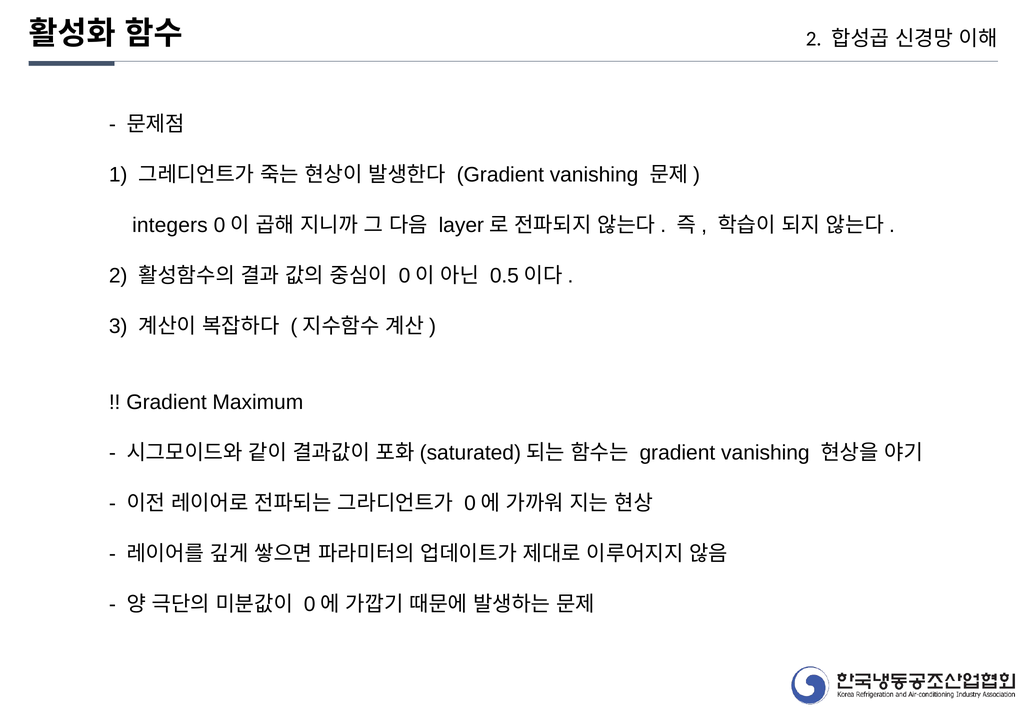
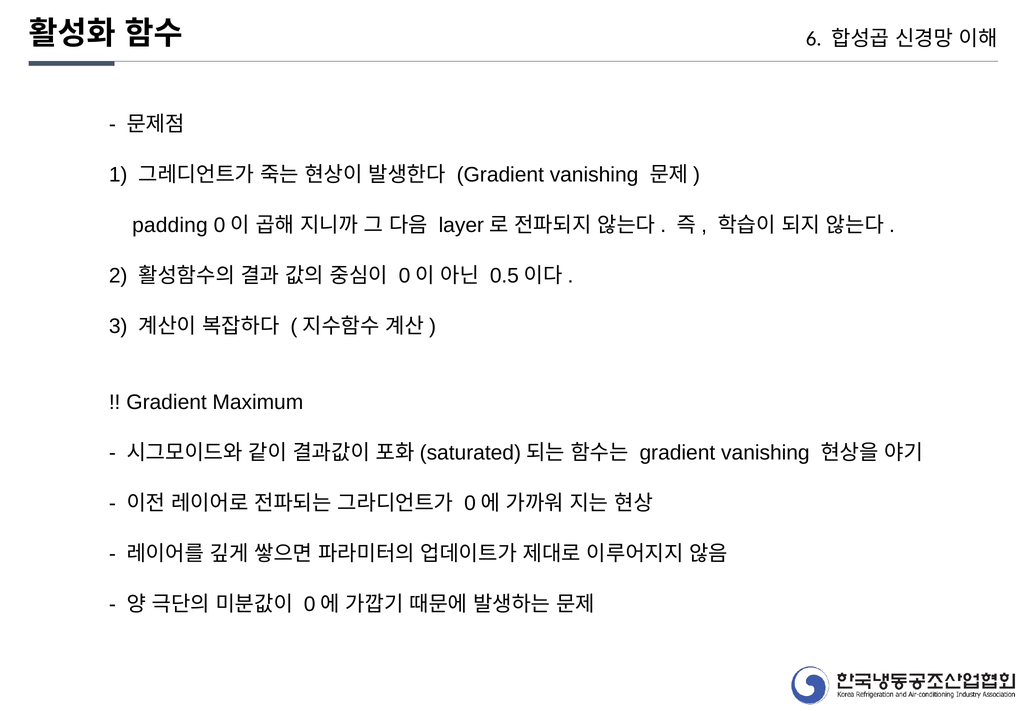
2: 2 -> 6 (814, 39)
integers: integers -> padding (170, 225)
